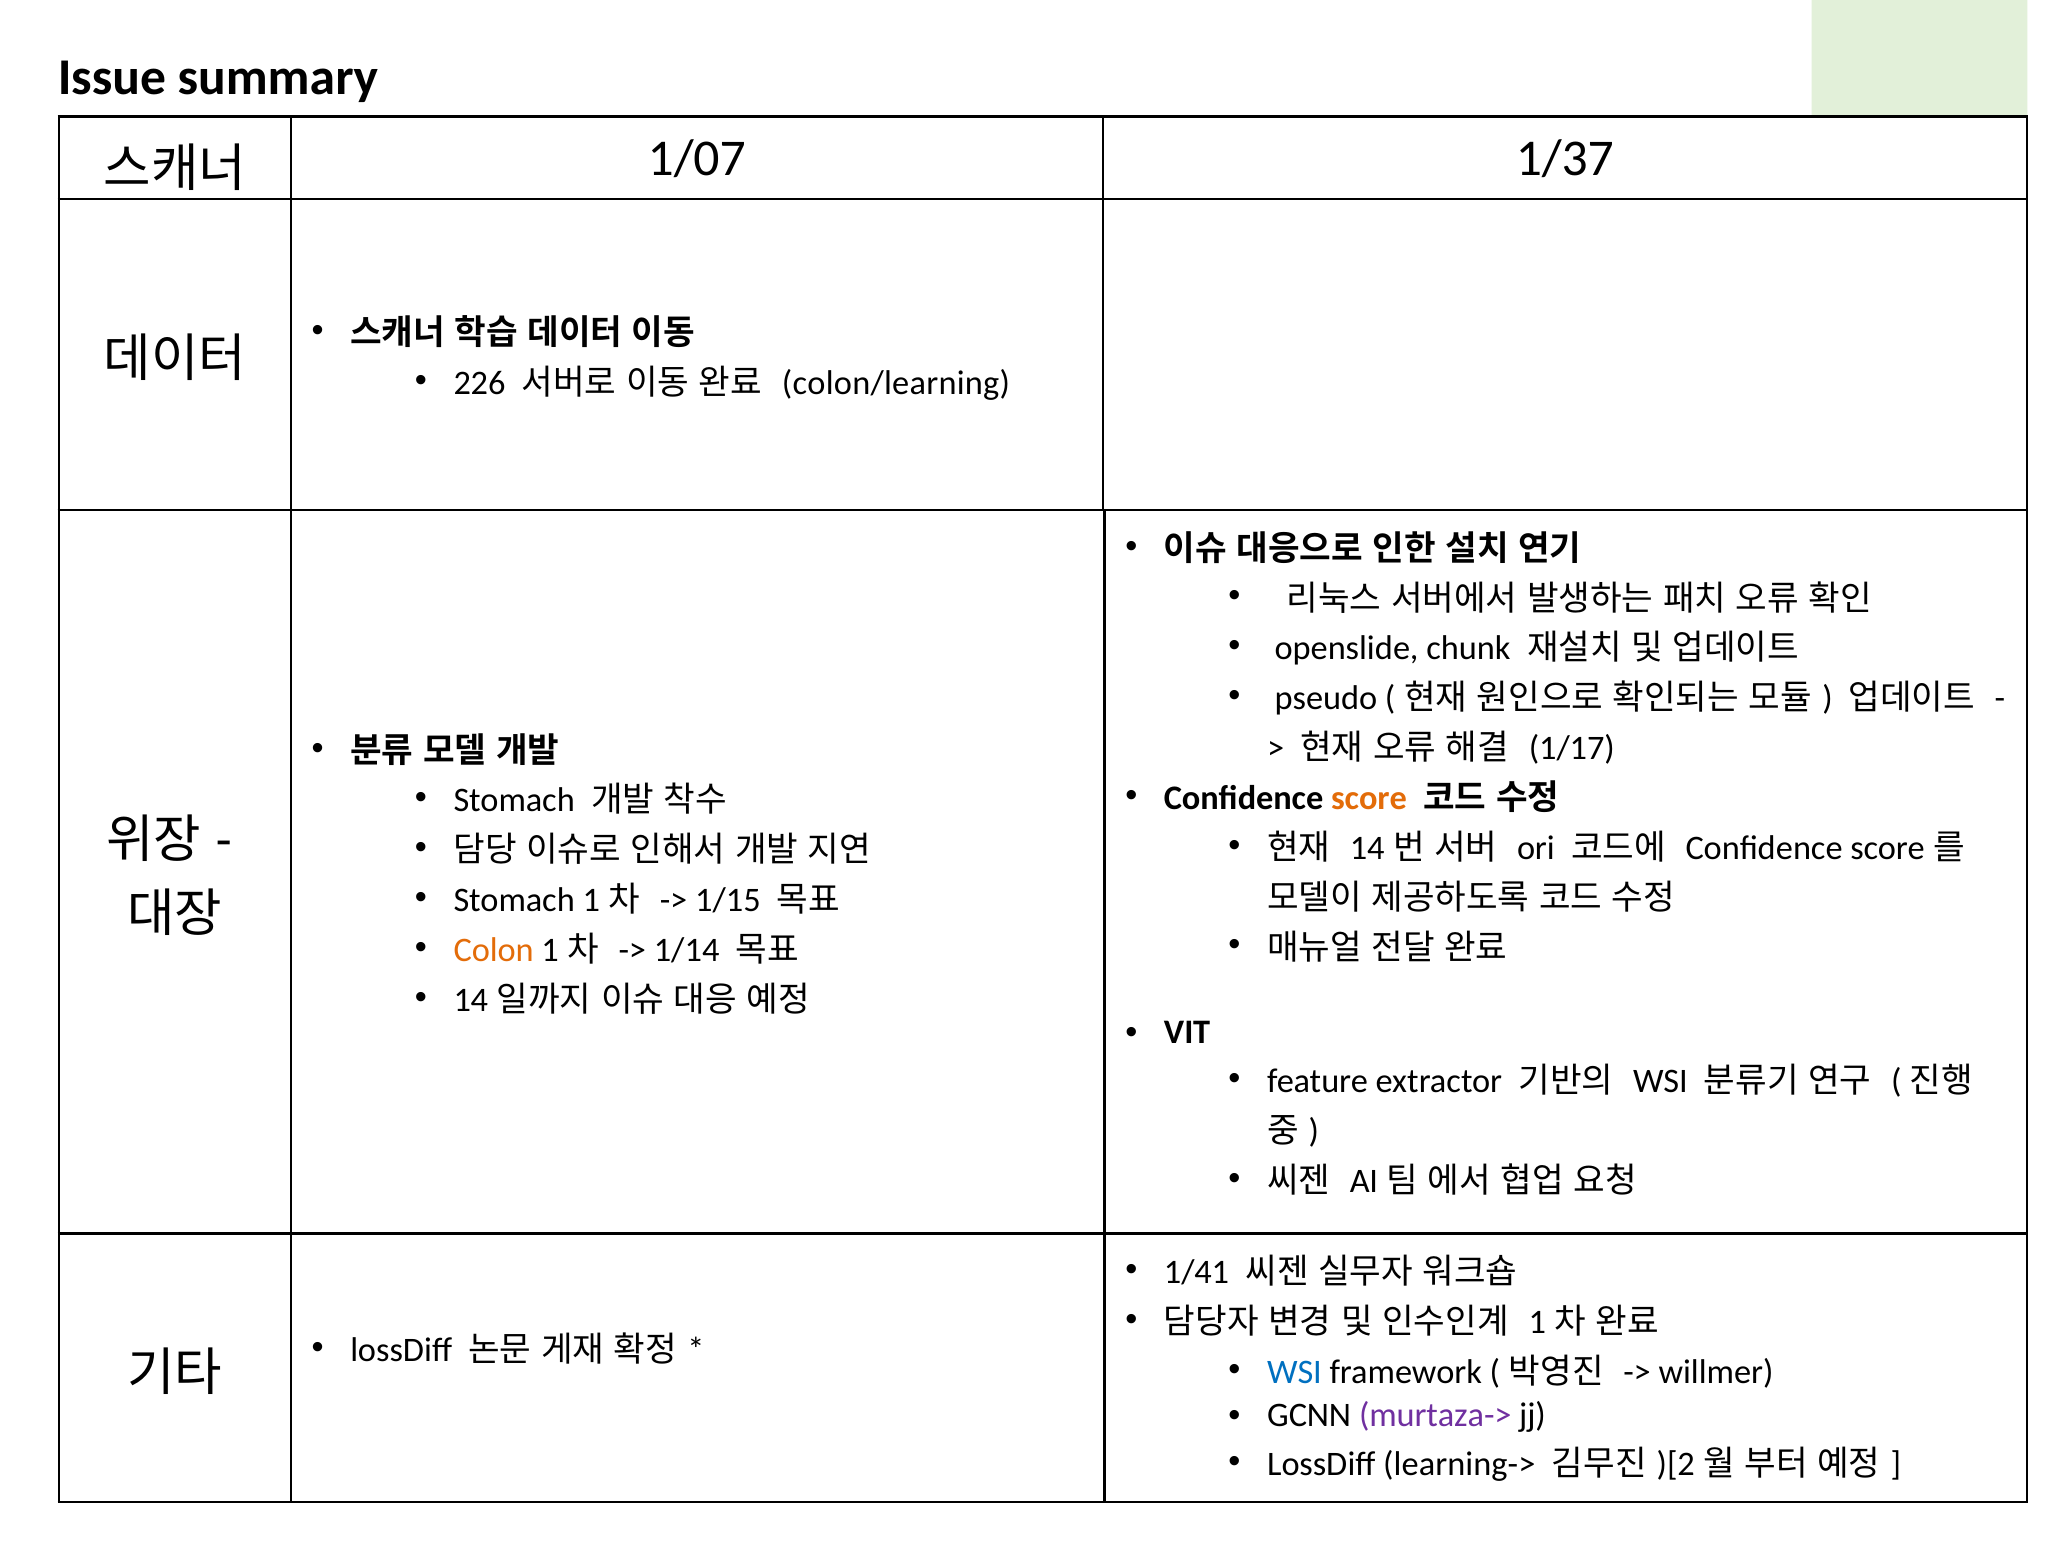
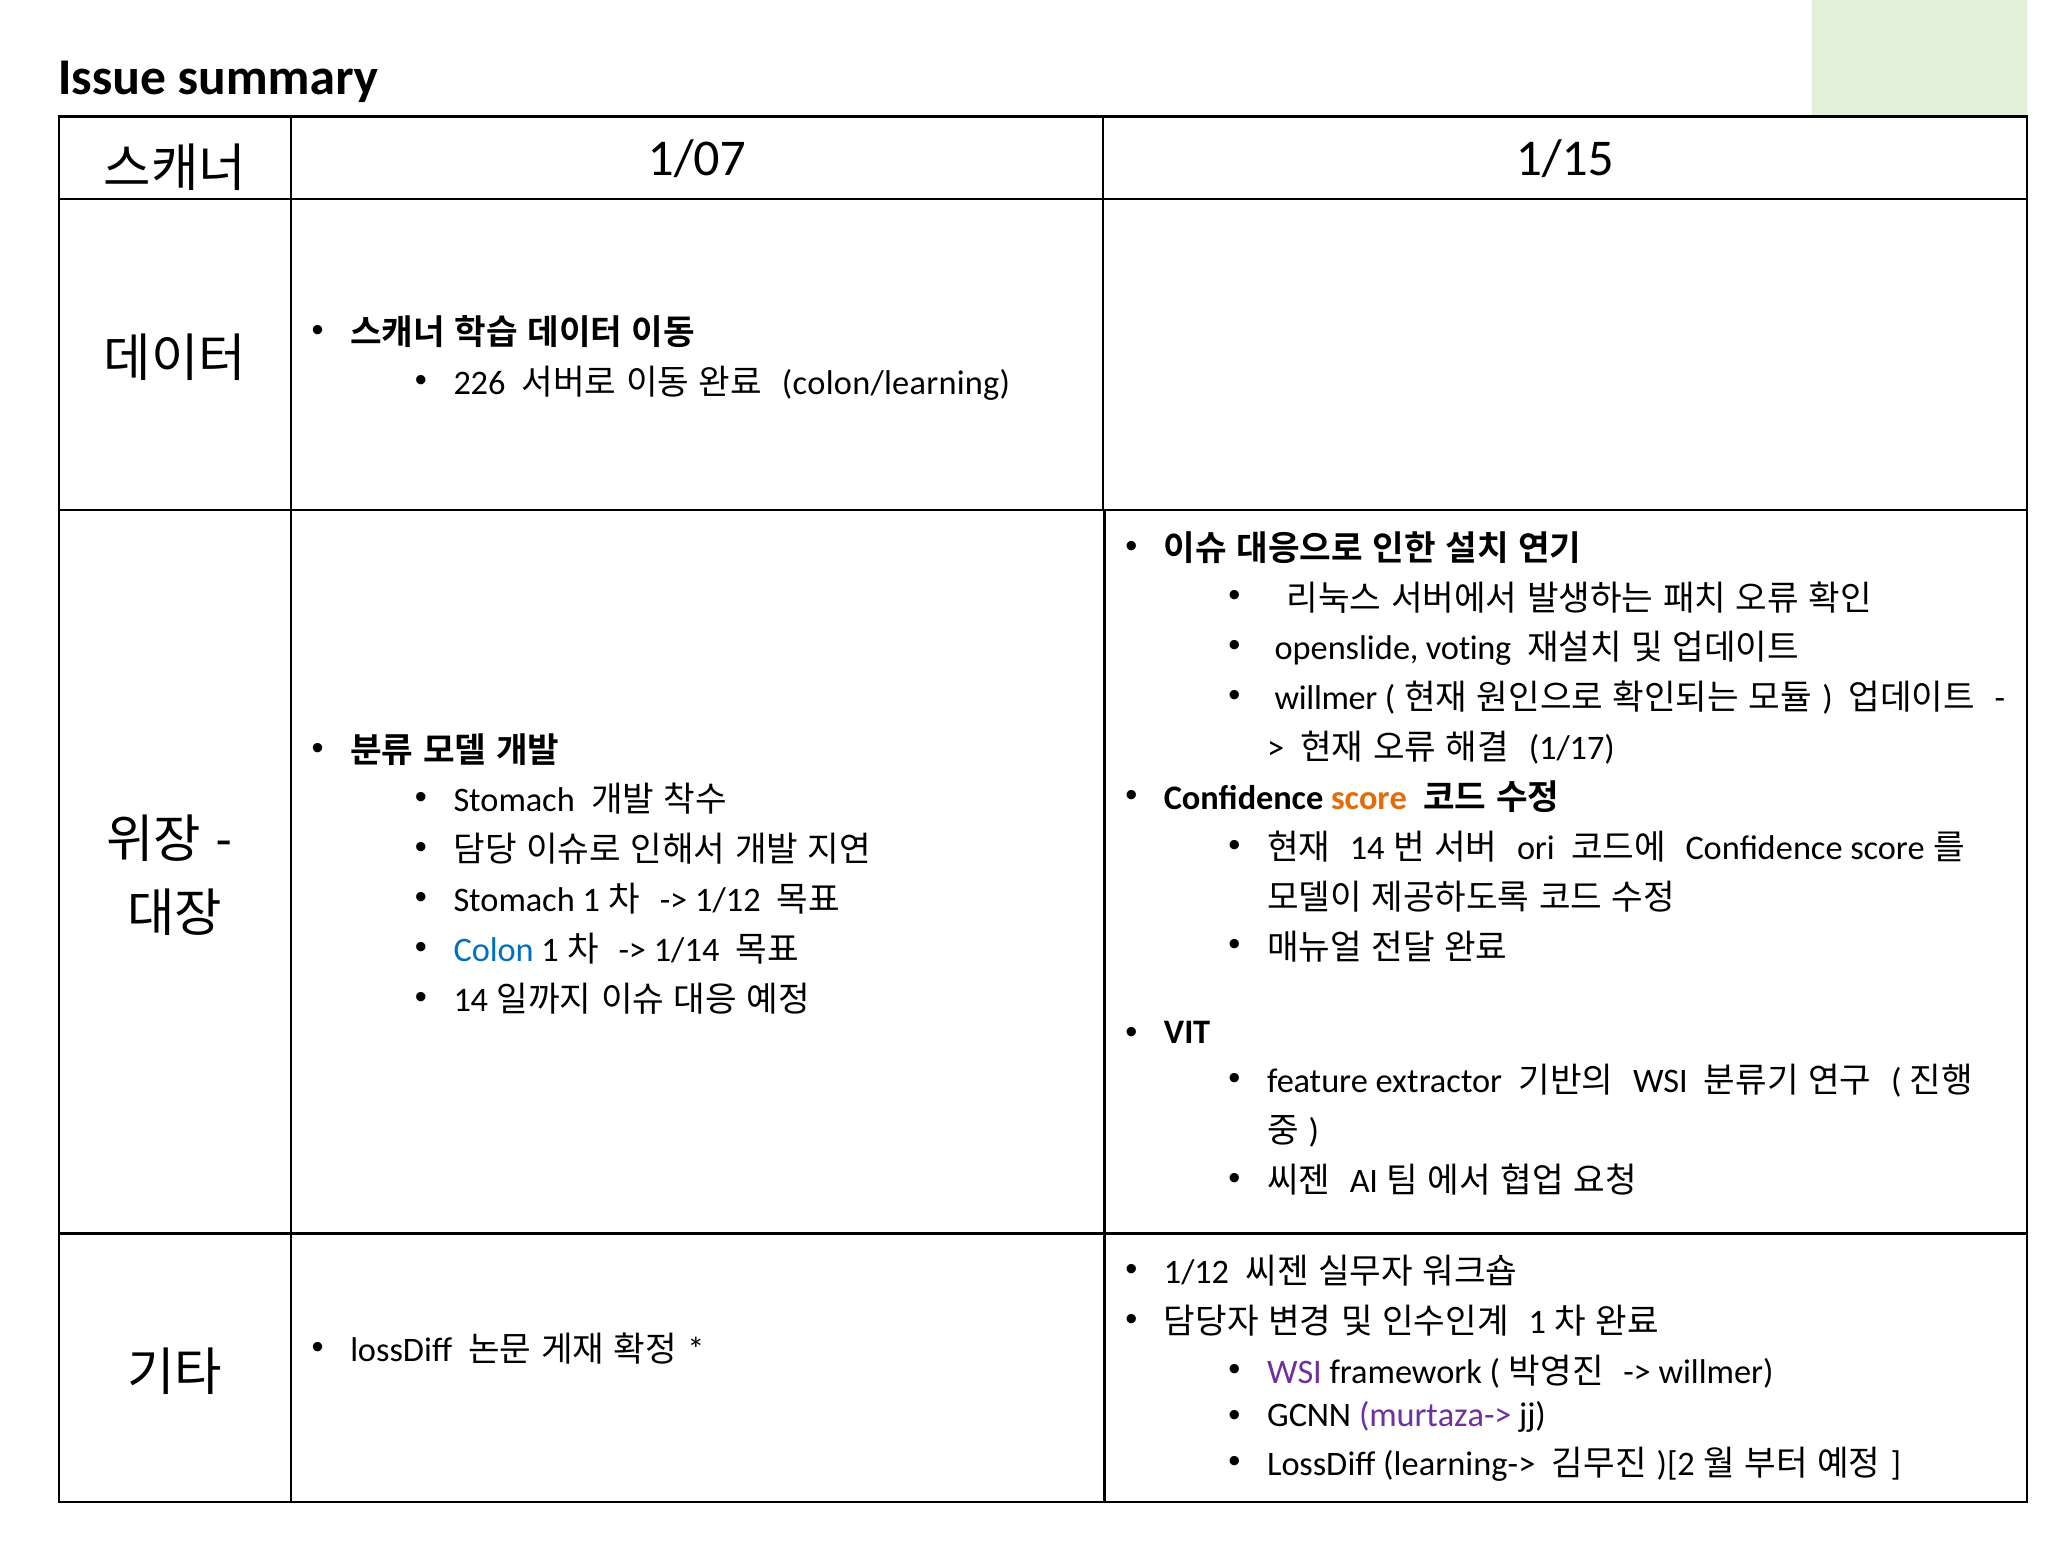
1/37: 1/37 -> 1/15 (1565, 159)
chunk: chunk -> voting (1469, 649)
pseudo: pseudo -> willmer (1326, 699)
1/15: 1/15 -> 1/12 (728, 901)
Colon colour: orange -> blue (494, 950)
1/41: 1/41 -> 1/12 (1197, 1273)
WSI colour: blue -> purple (1294, 1372)
